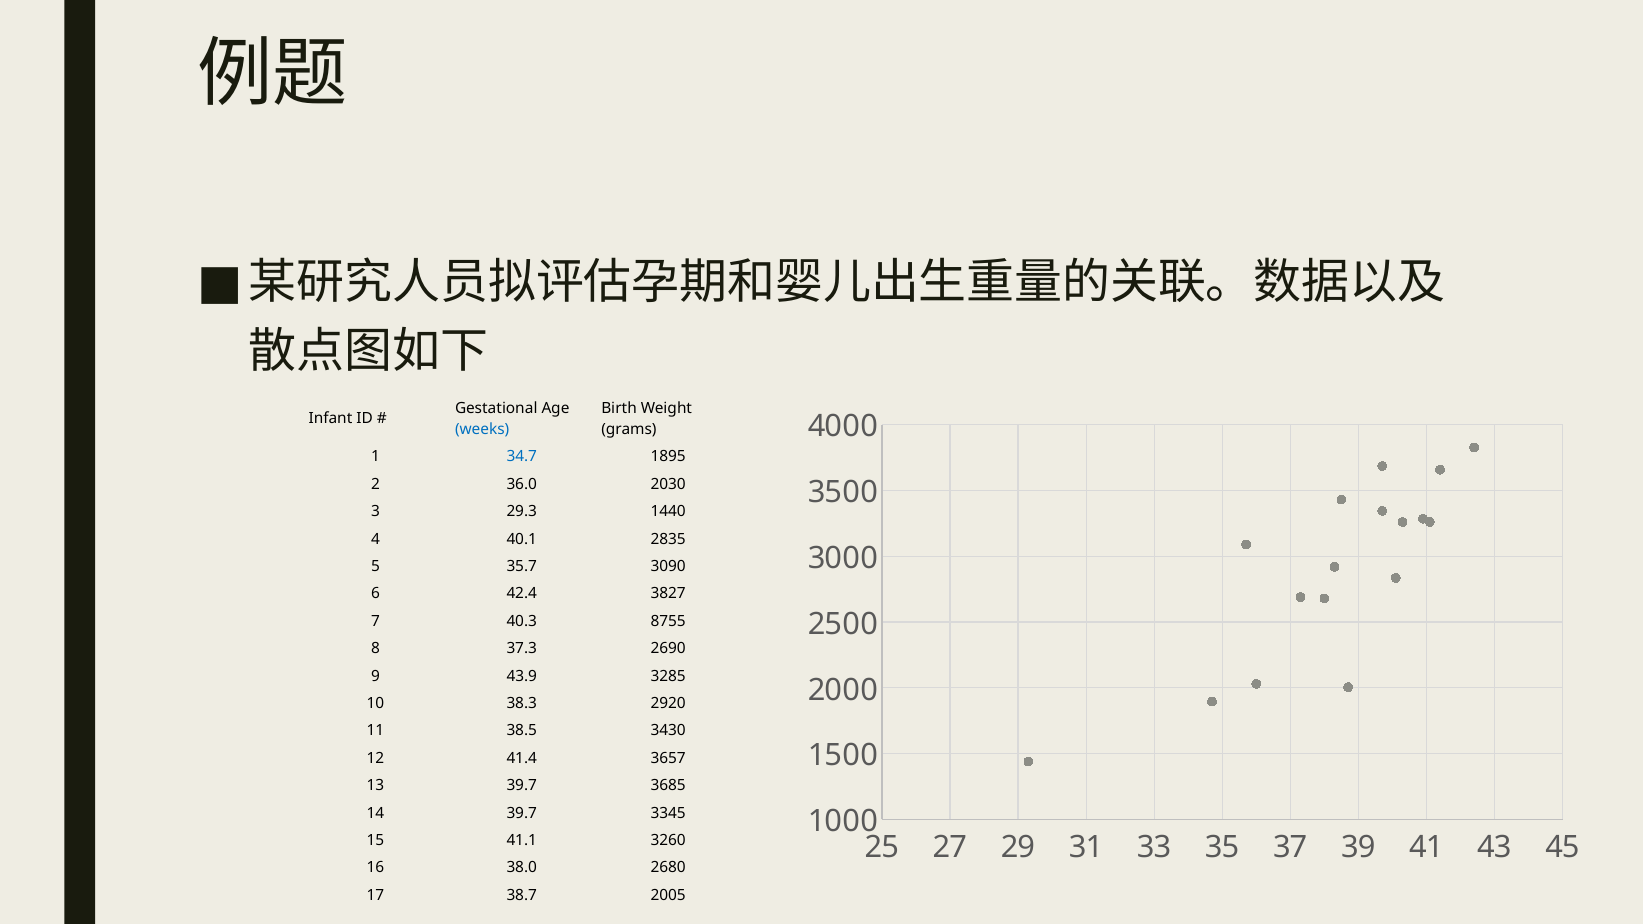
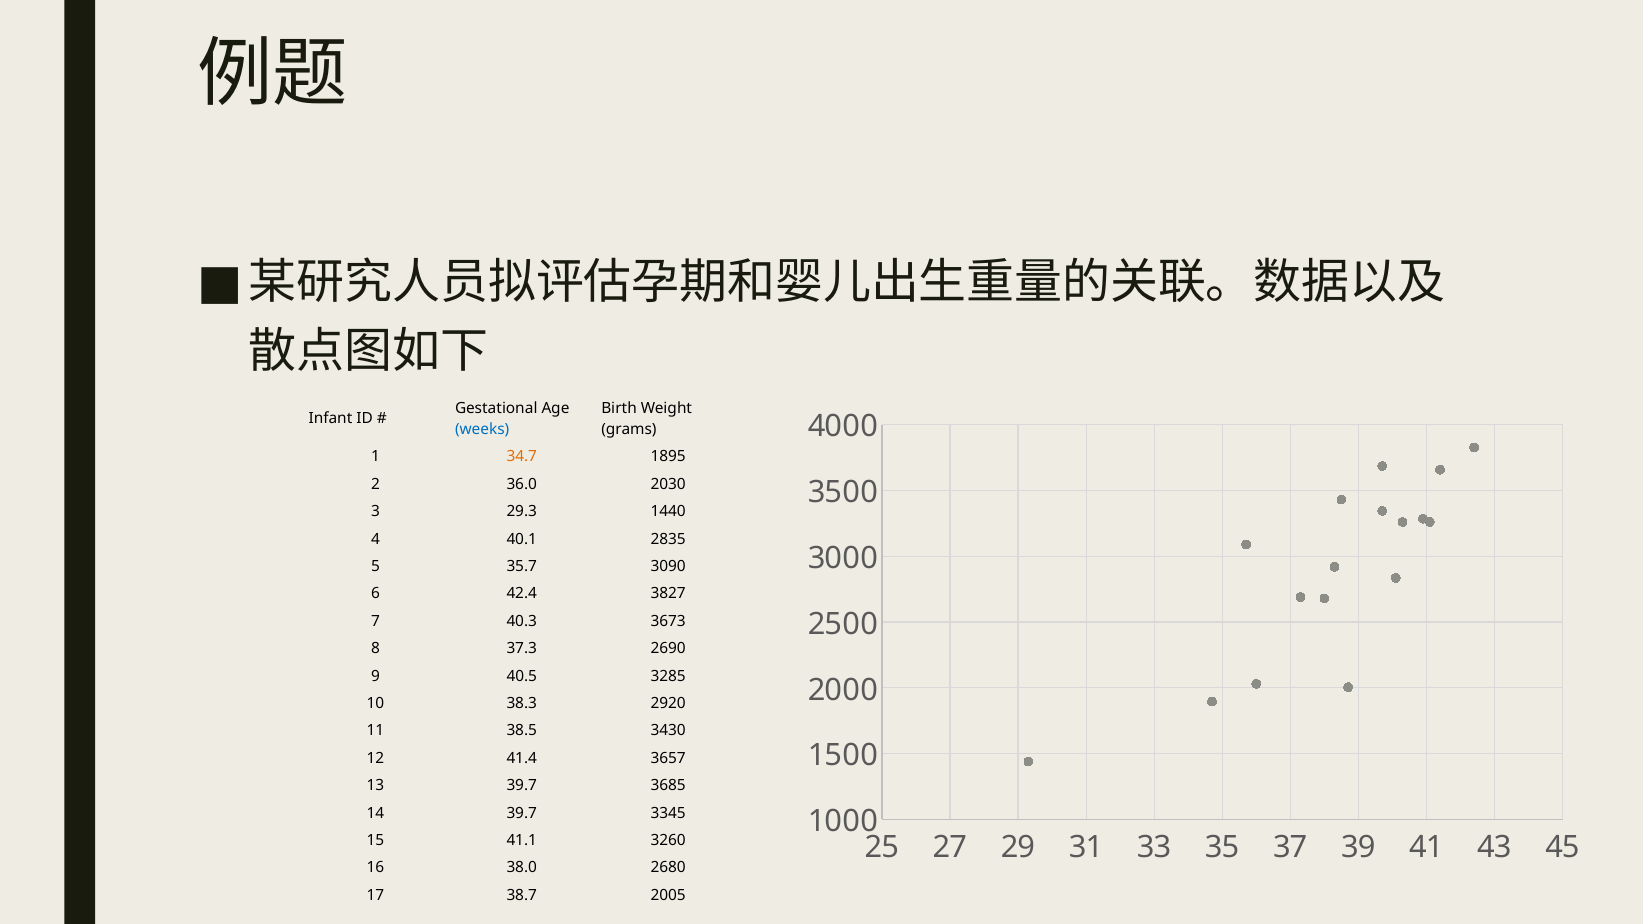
34.7 colour: blue -> orange (522, 457)
8755: 8755 -> 3673 (668, 621)
43.9: 43.9 -> 40.5 (522, 676)
